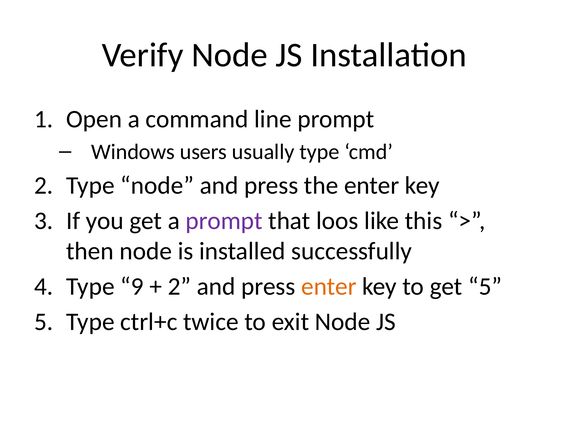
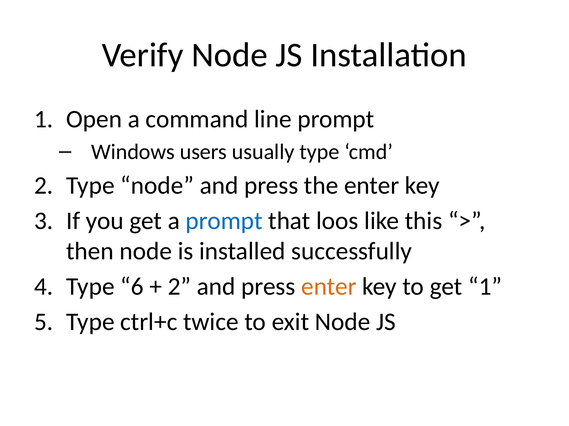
prompt colour: purple -> blue (224, 221)
9: 9 -> 6 (132, 287)
get 5: 5 -> 1 (485, 287)
